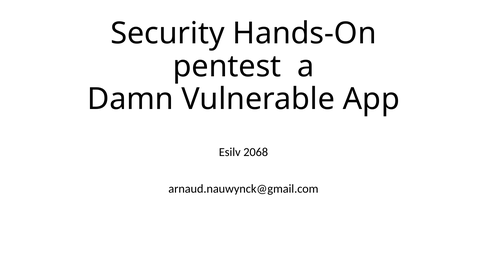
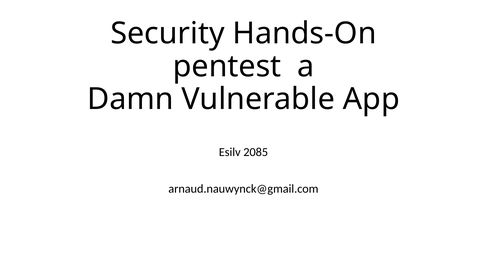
2068: 2068 -> 2085 (256, 152)
